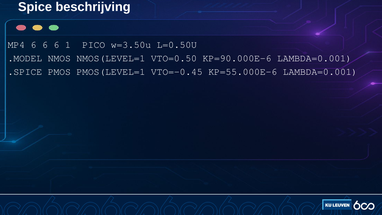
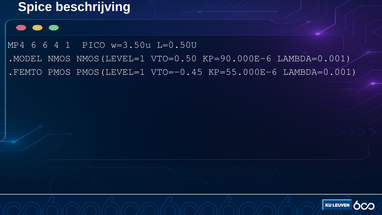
6 6 6: 6 -> 4 (56, 45)
.SPICE: .SPICE -> .FEMTO (25, 72)
